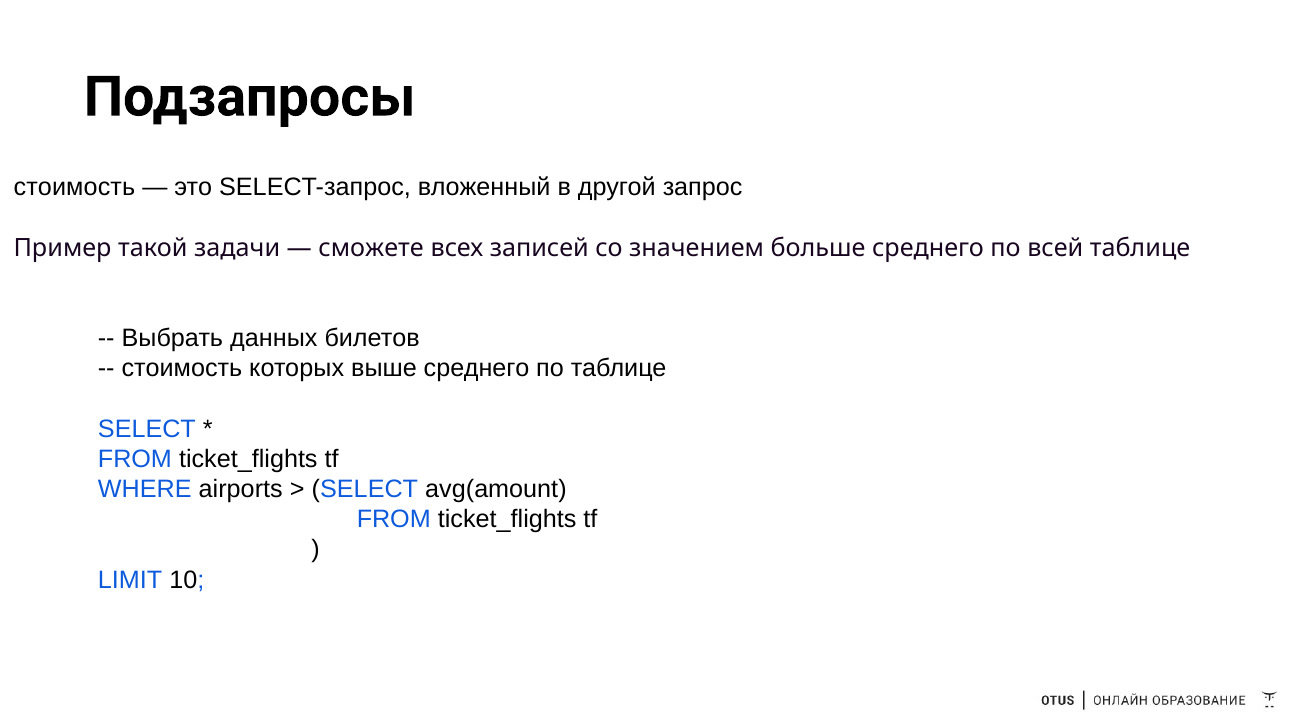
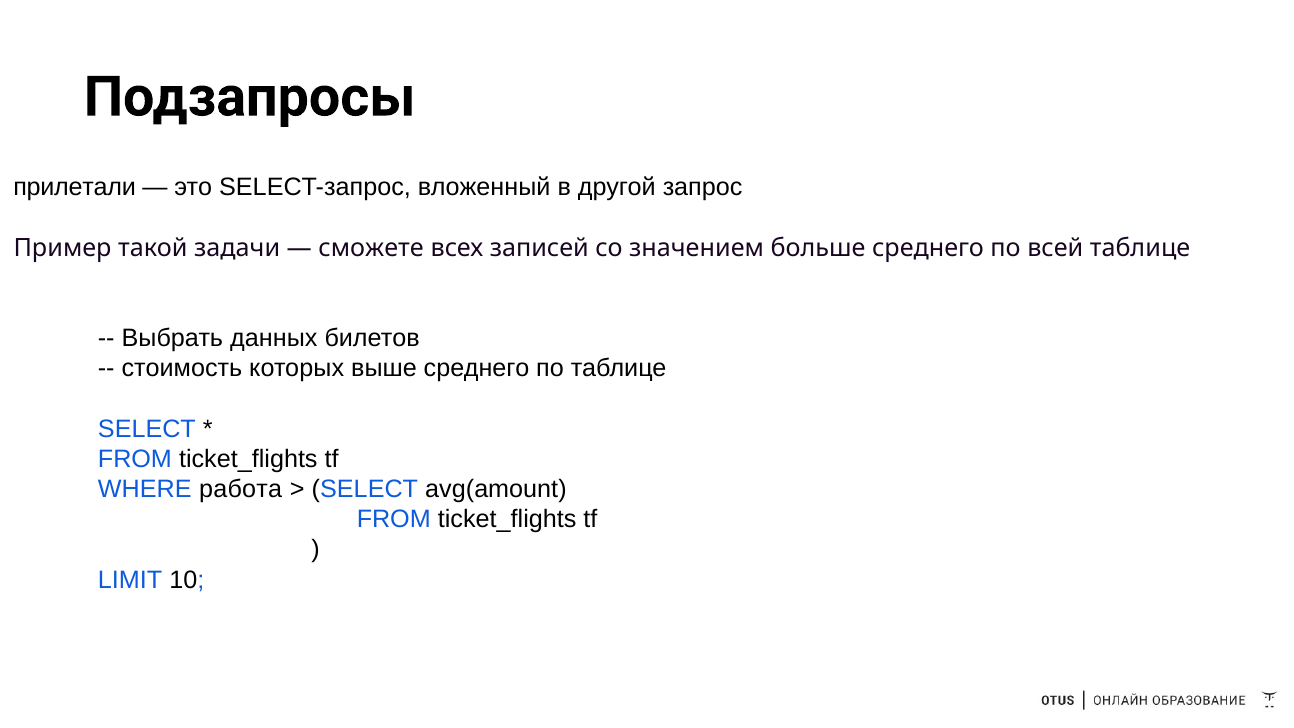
стоимость: стоимость -> прилетали (75, 187)
airports: airports -> работа (241, 489)
